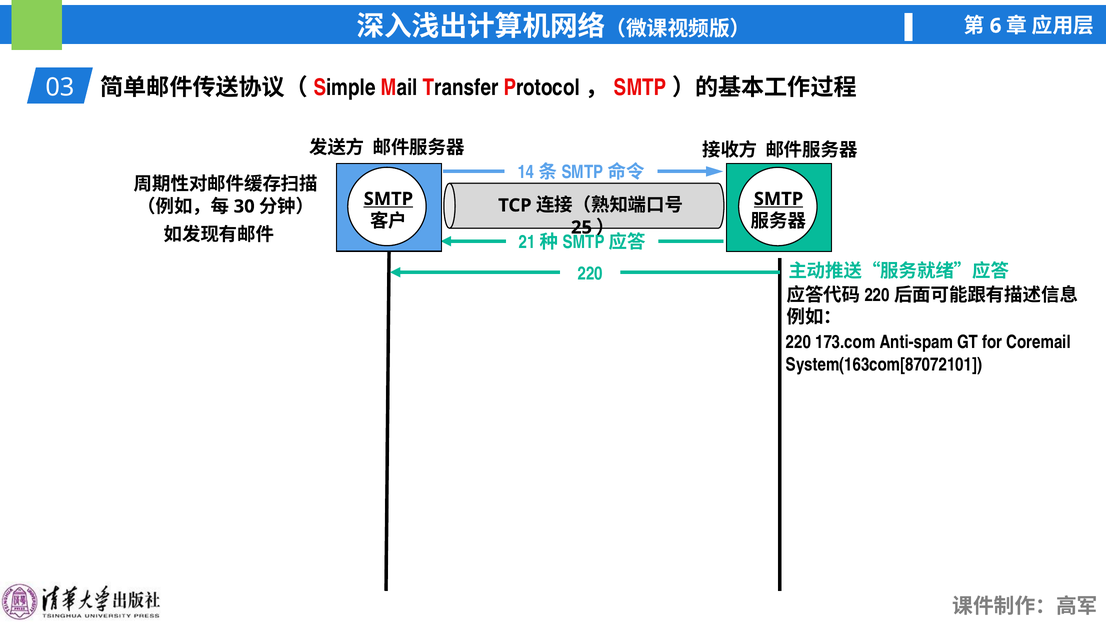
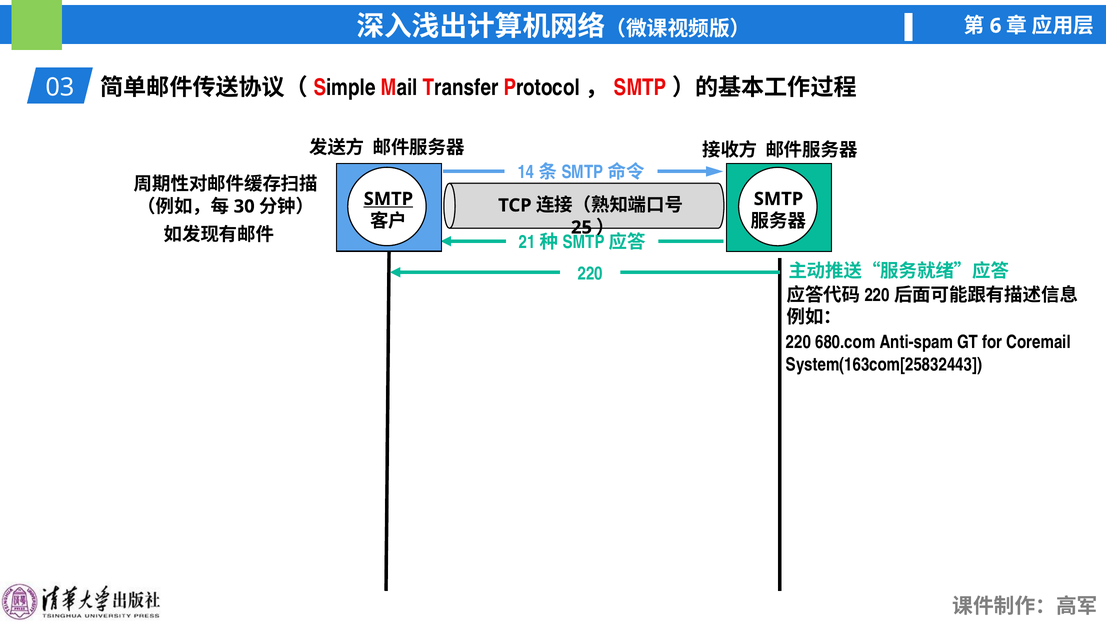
SMTP underline: present -> none (778, 199)
173.com: 173.com -> 680.com (845, 342)
System(163com[87072101: System(163com[87072101 -> System(163com[25832443 (884, 365)
